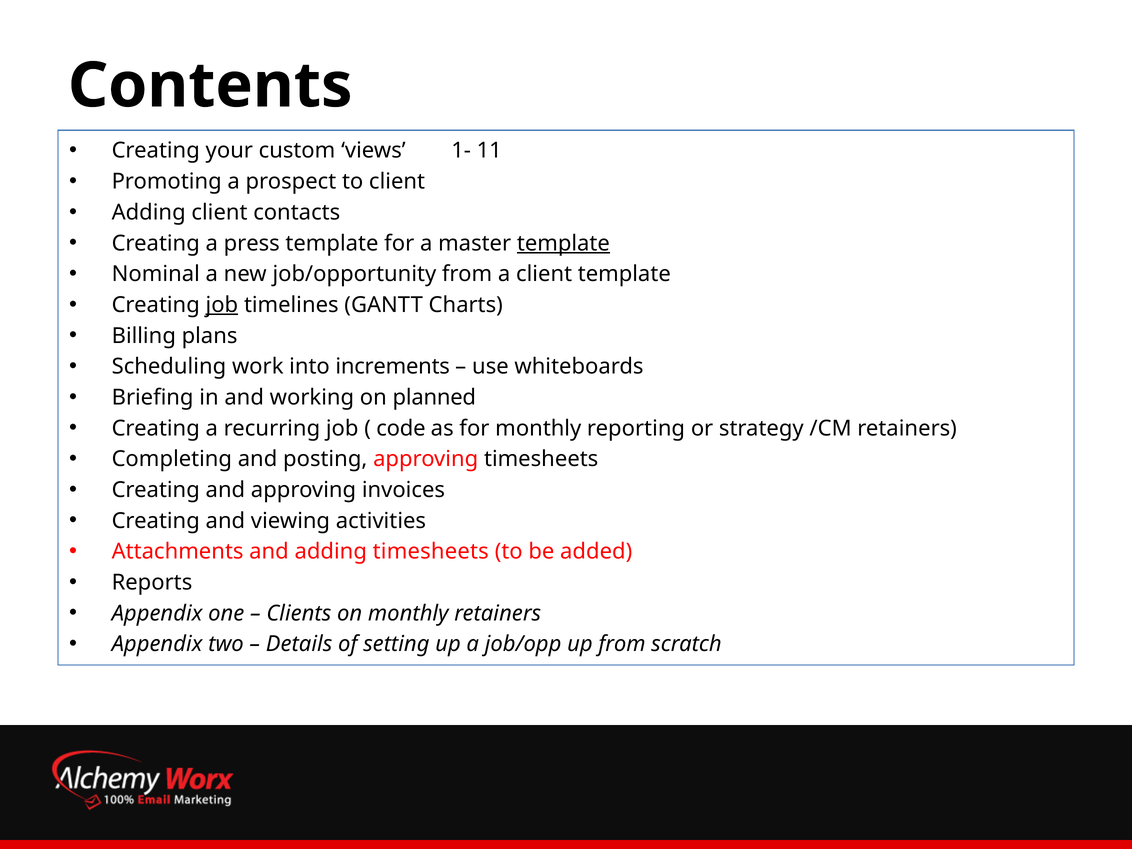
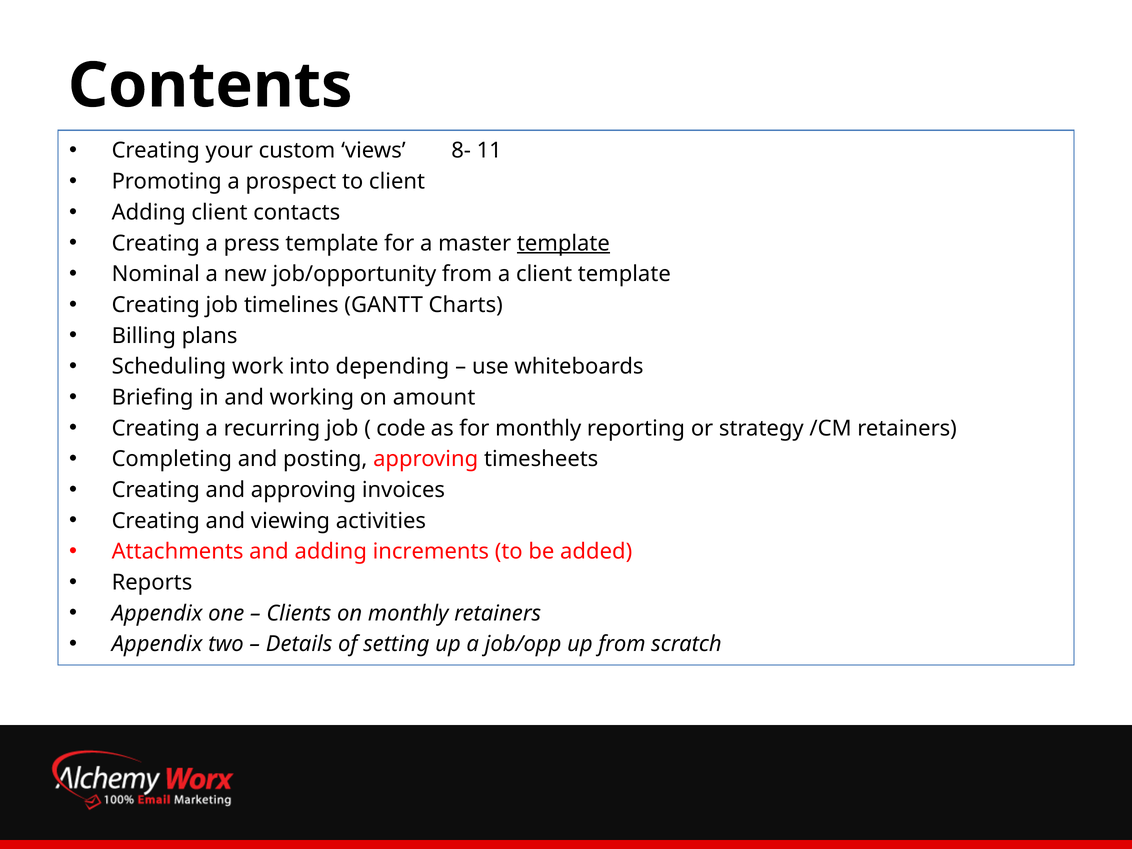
1-: 1- -> 8- (461, 151)
job underline: present -> none (222, 305)
increments: increments -> depending (392, 367)
planned: planned -> amount (434, 397)
adding timesheets: timesheets -> increments (431, 552)
